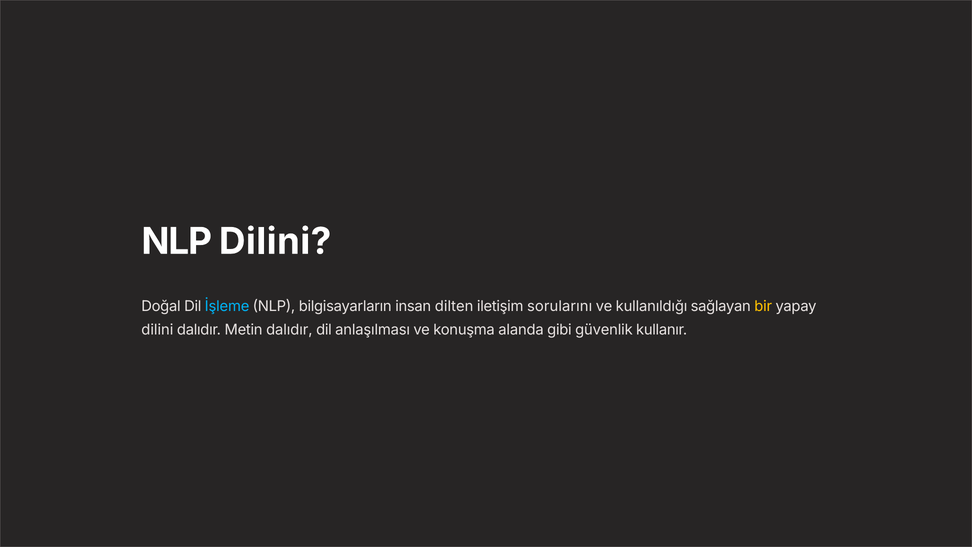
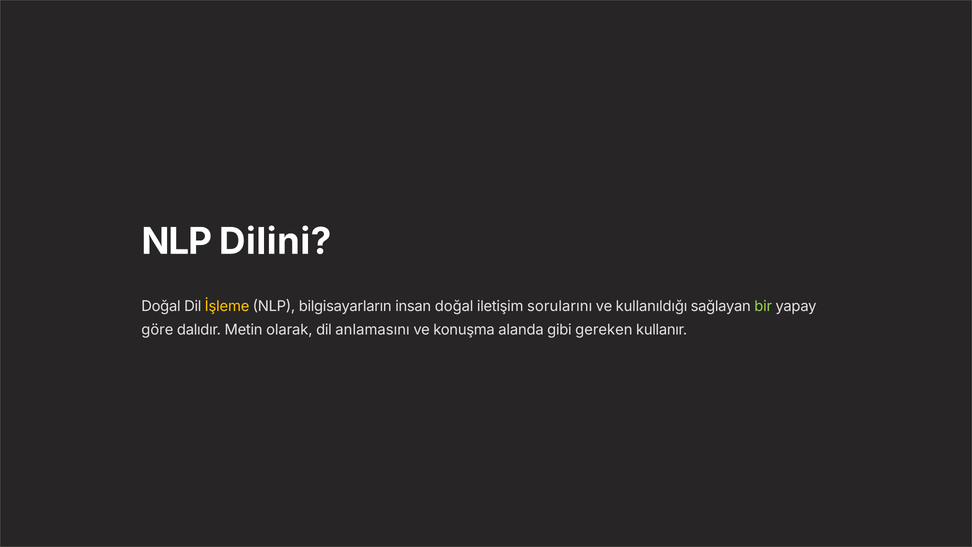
İşleme colour: light blue -> yellow (227, 306)
insan dilten: dilten -> doğal (454, 306)
bir colour: yellow -> light green (763, 306)
dilini: dilini -> göre (157, 330)
Metin dalıdır: dalıdır -> olarak (289, 330)
anlaşılması: anlaşılması -> anlamasını (373, 330)
güvenlik: güvenlik -> gereken (604, 330)
